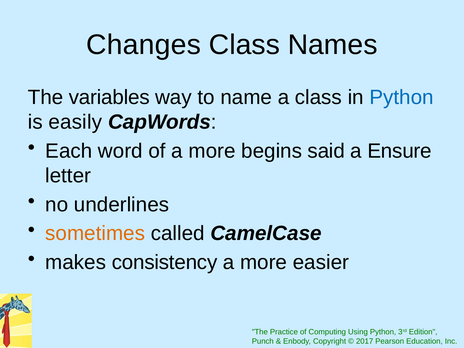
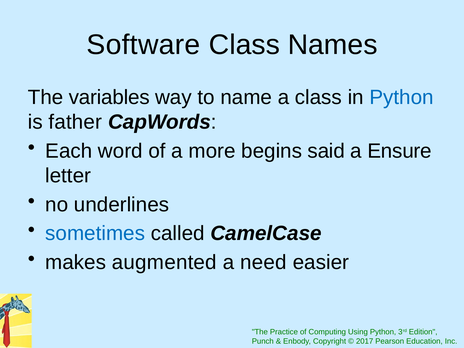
Changes: Changes -> Software (143, 45)
easily: easily -> father (75, 122)
sometimes colour: orange -> blue (95, 233)
consistency: consistency -> augmented (164, 262)
more: more -> need (264, 262)
